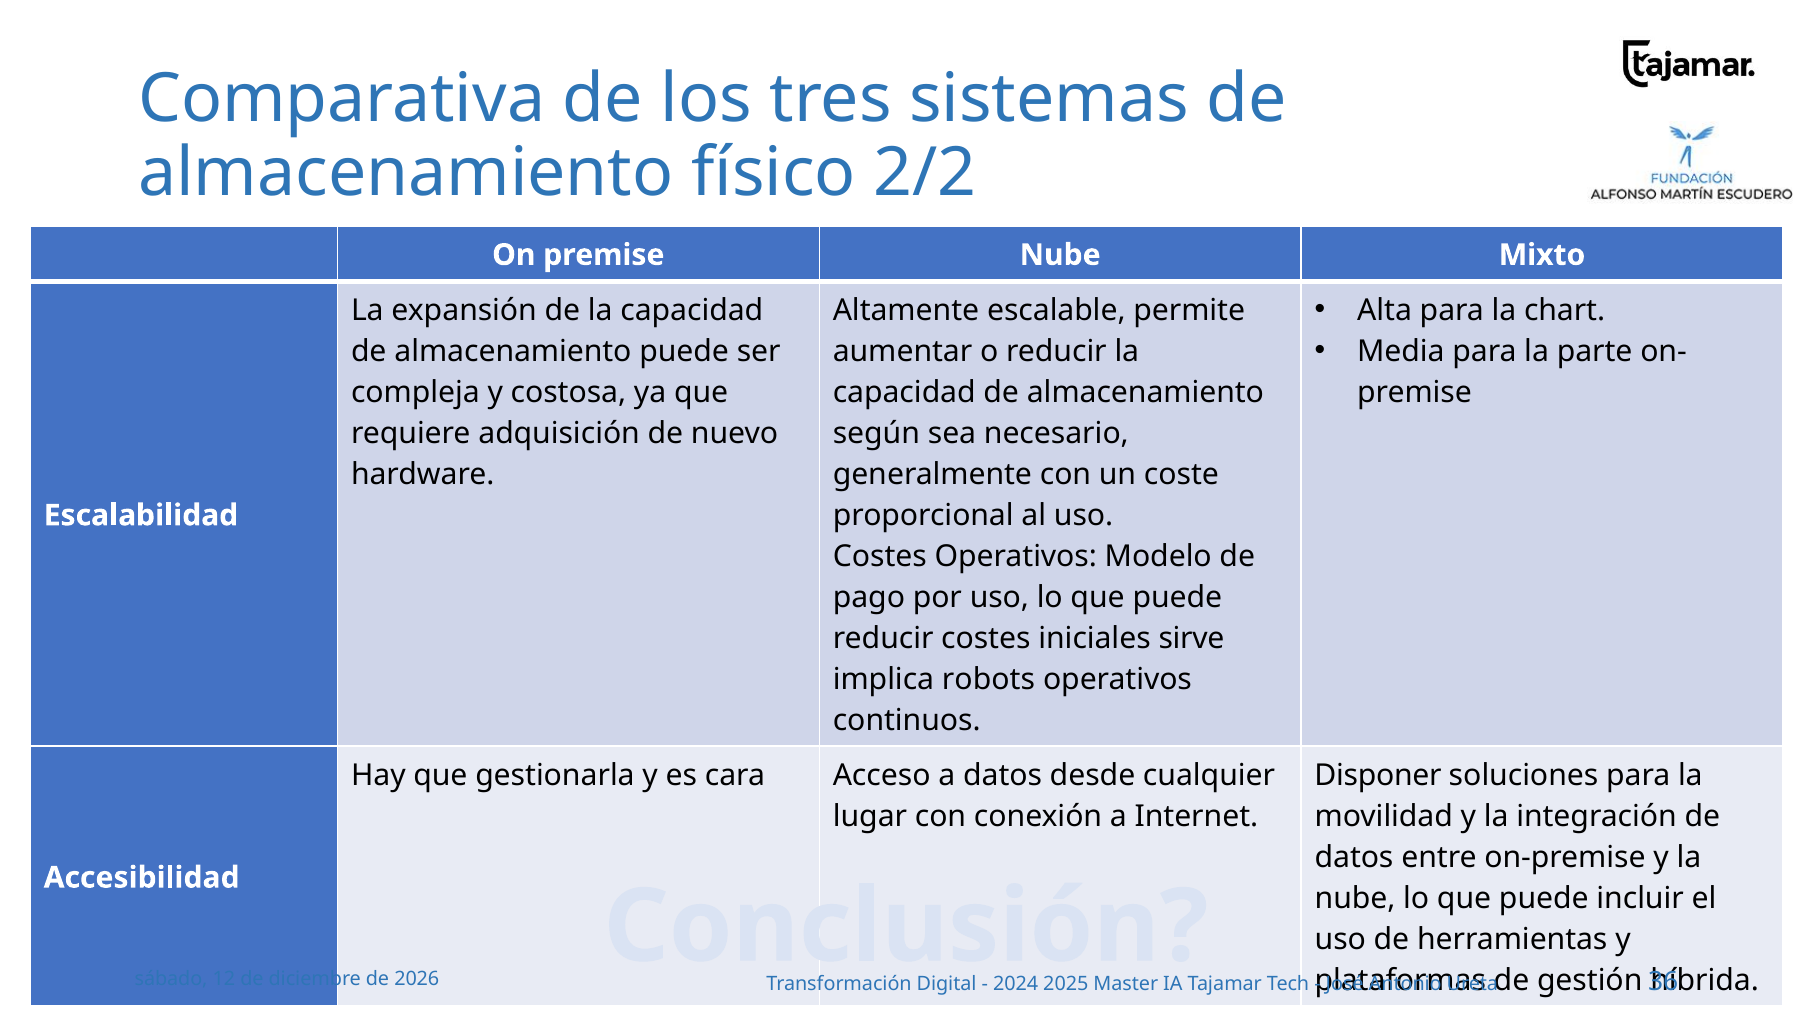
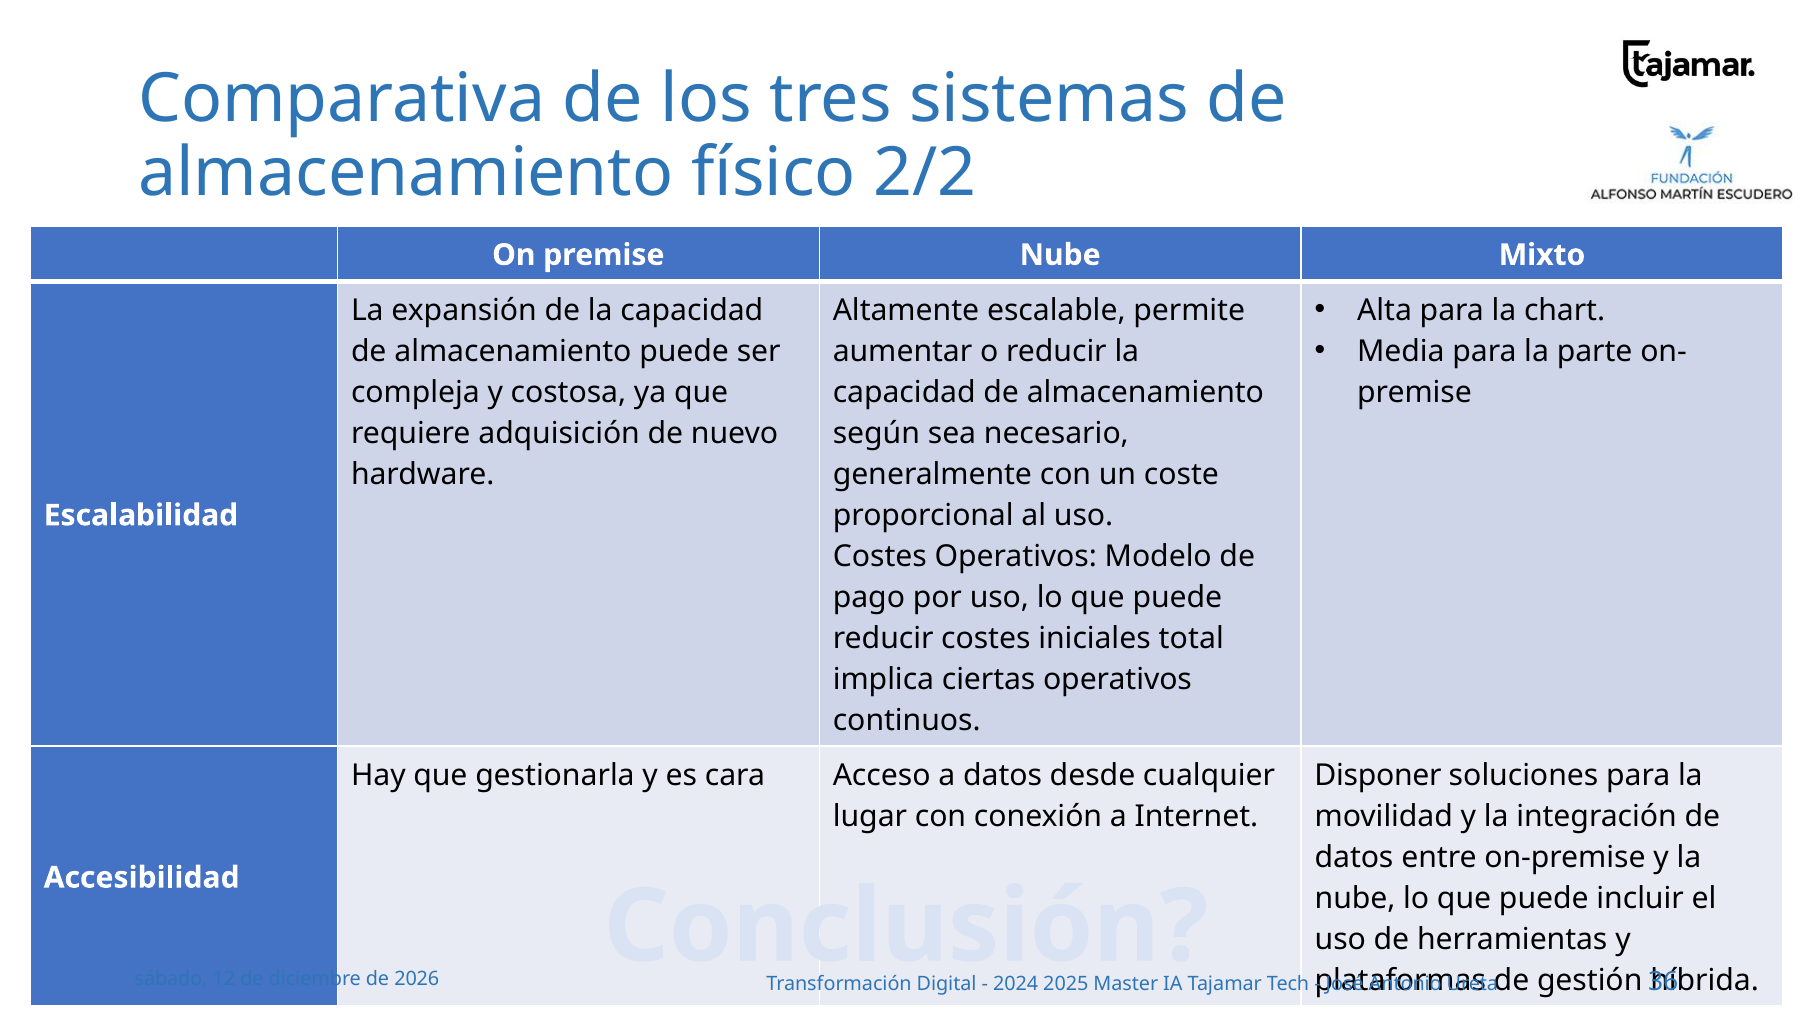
sirve: sirve -> total (1191, 638)
robots: robots -> ciertas (989, 679)
